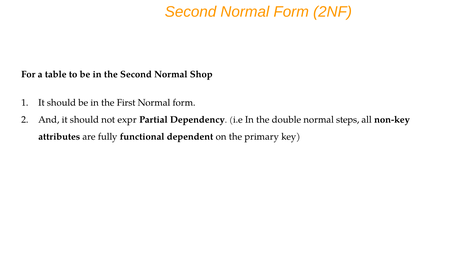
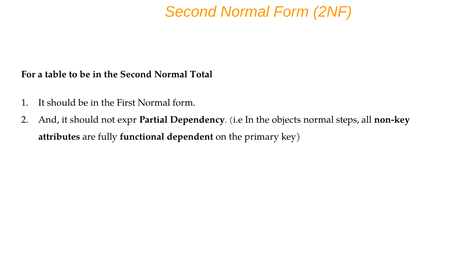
Shop: Shop -> Total (201, 74)
double: double -> objects (286, 120)
